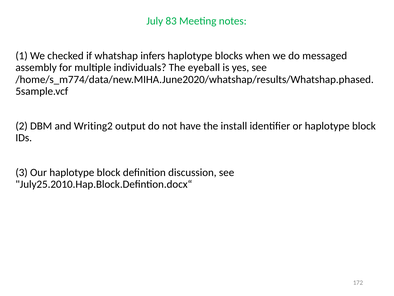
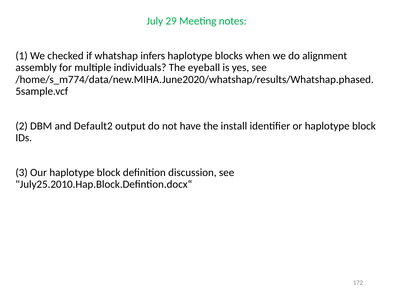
83: 83 -> 29 (171, 21)
messaged: messaged -> alignment (325, 56)
Writing2: Writing2 -> Default2 (93, 126)
